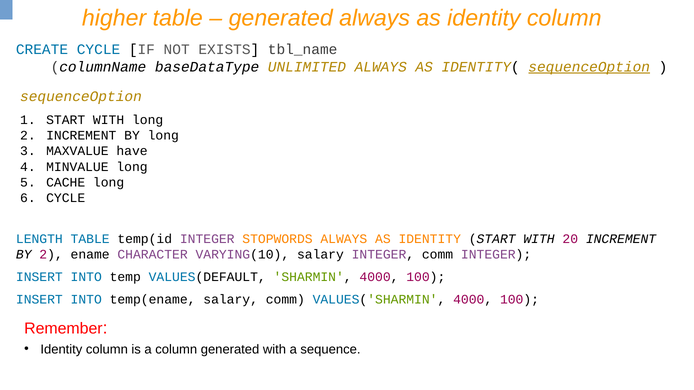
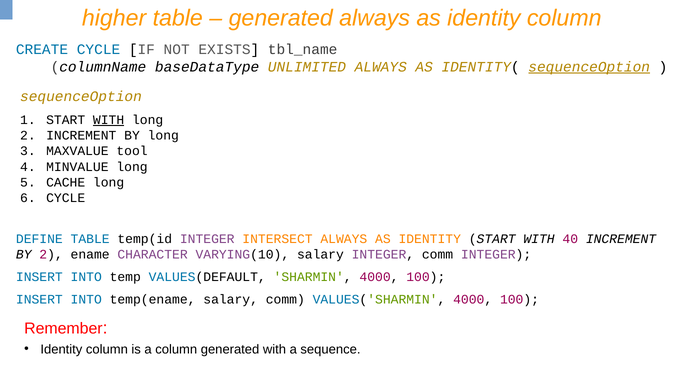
WITH underline: none -> present (109, 120)
have: have -> tool (132, 151)
LENGTH: LENGTH -> DEFINE (39, 239)
STOPWORDS: STOPWORDS -> INTERSECT (277, 239)
20: 20 -> 40 (570, 239)
